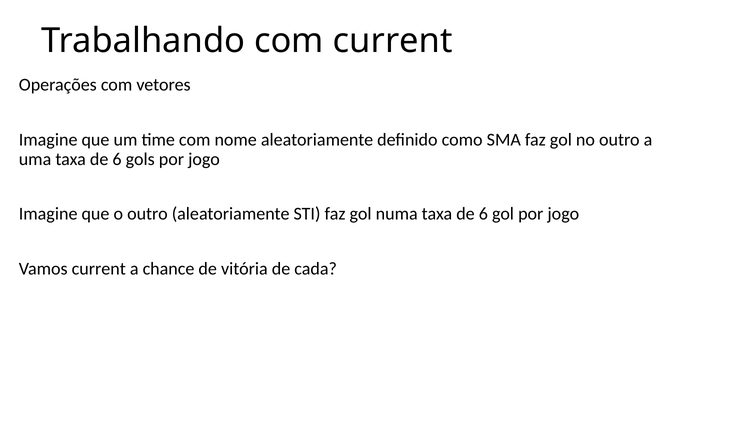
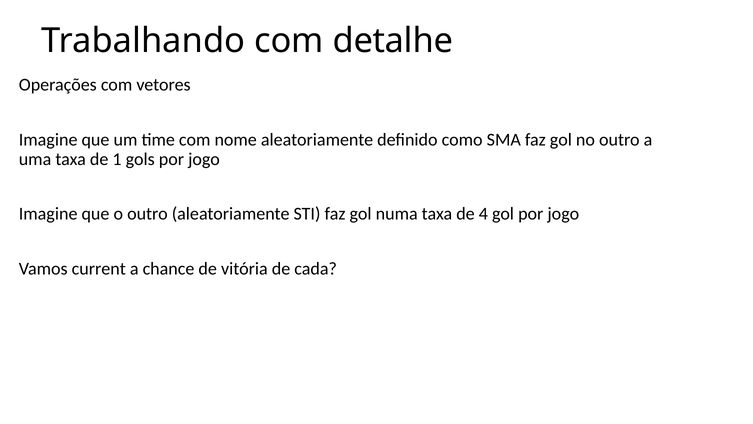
com current: current -> detalhe (393, 41)
uma taxa de 6: 6 -> 1 (117, 159)
numa taxa de 6: 6 -> 4 (483, 214)
